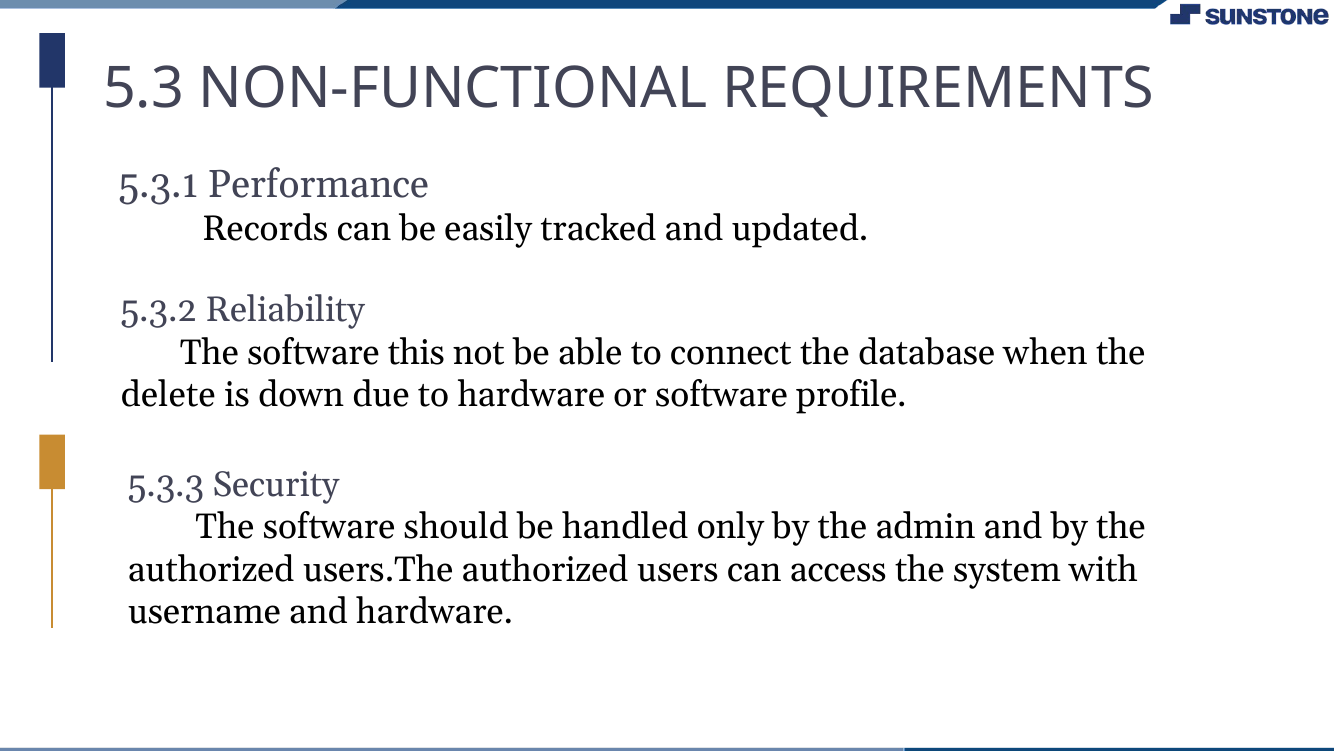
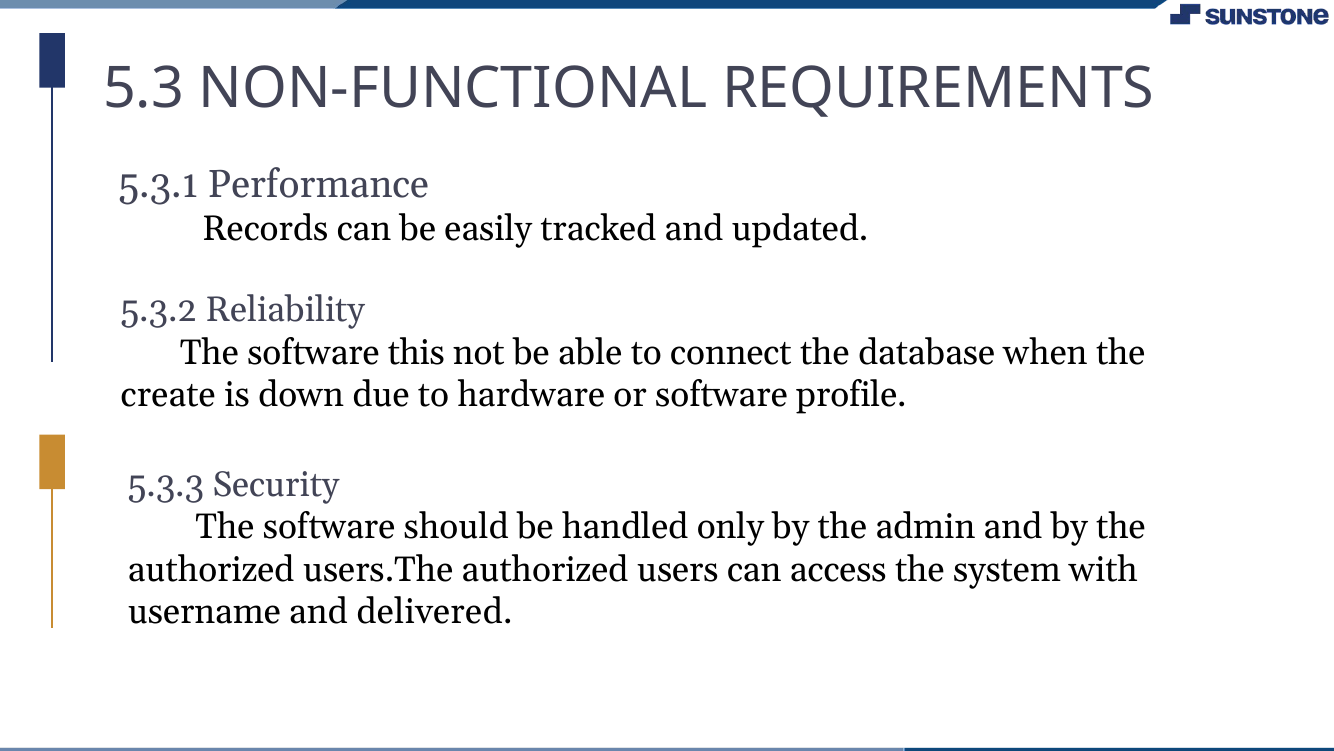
delete: delete -> create (168, 394)
and hardware: hardware -> delivered (434, 611)
